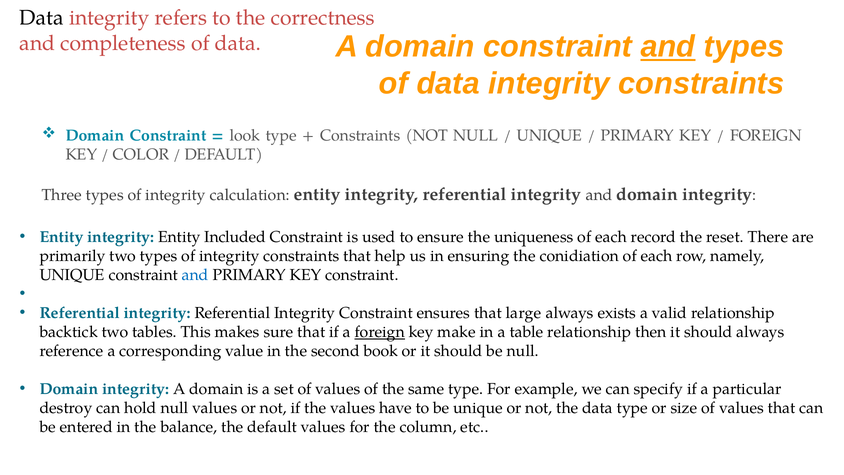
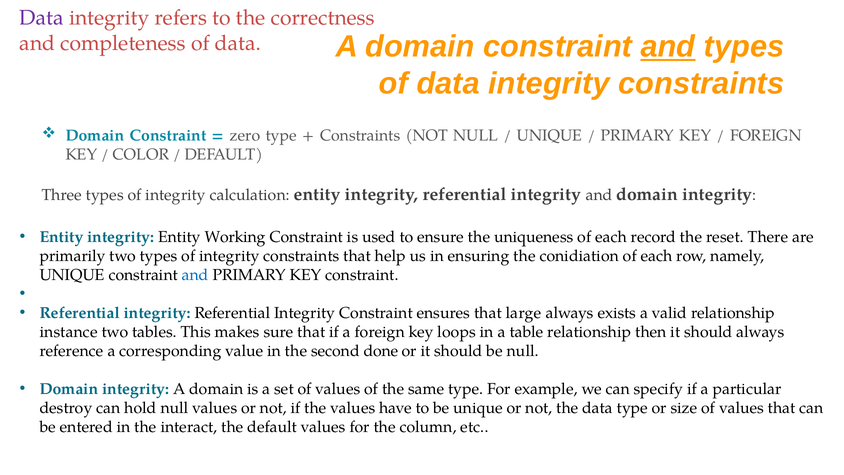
Data colour: black -> purple (42, 18)
look: look -> zero (245, 135)
Included: Included -> Working (235, 237)
backtick: backtick -> instance (69, 332)
foreign underline: present -> none (380, 332)
make: make -> loops (457, 332)
book: book -> done (381, 351)
balance: balance -> interact (189, 427)
